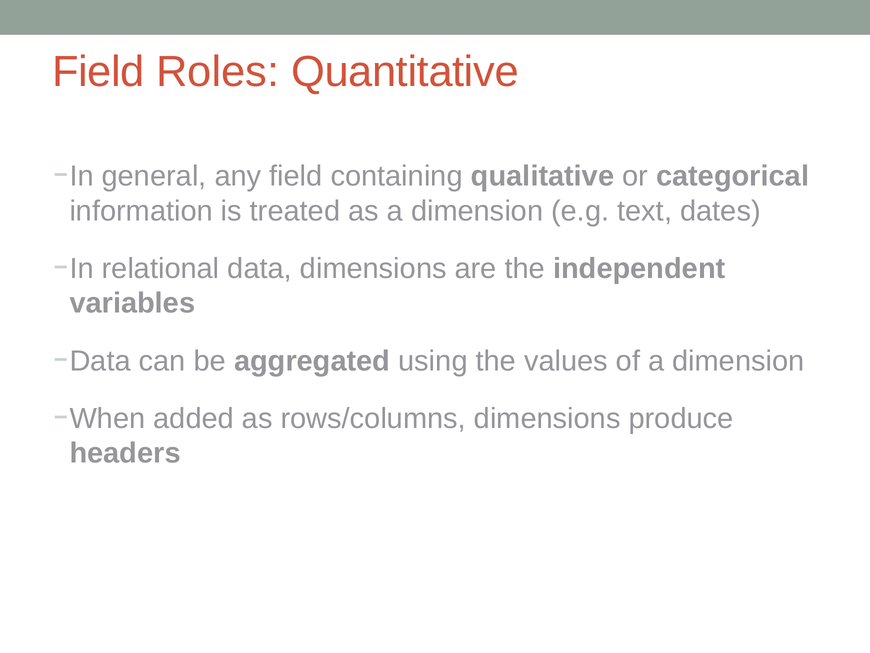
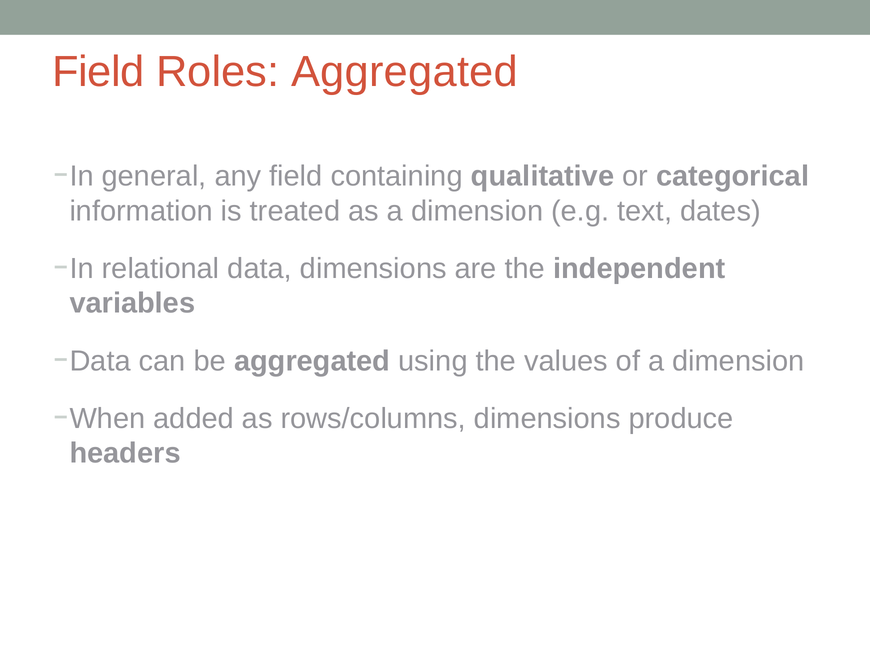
Roles Quantitative: Quantitative -> Aggregated (405, 72)
